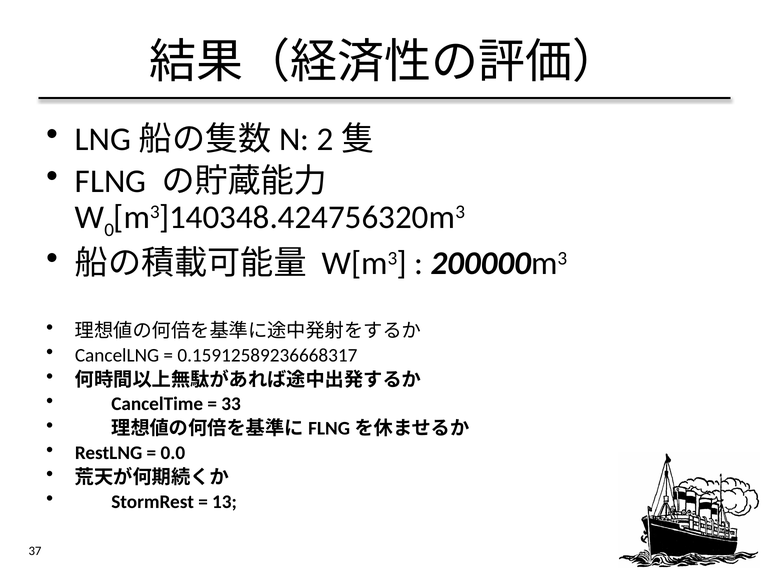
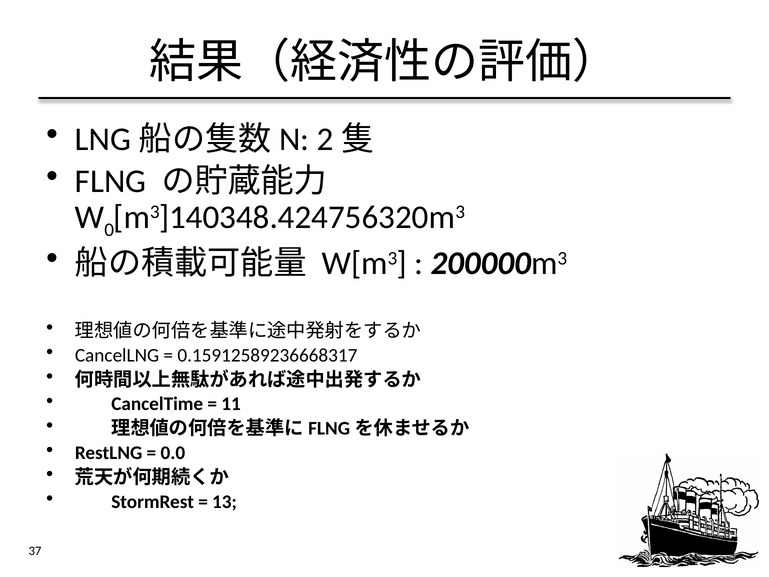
33: 33 -> 11 (231, 404)
